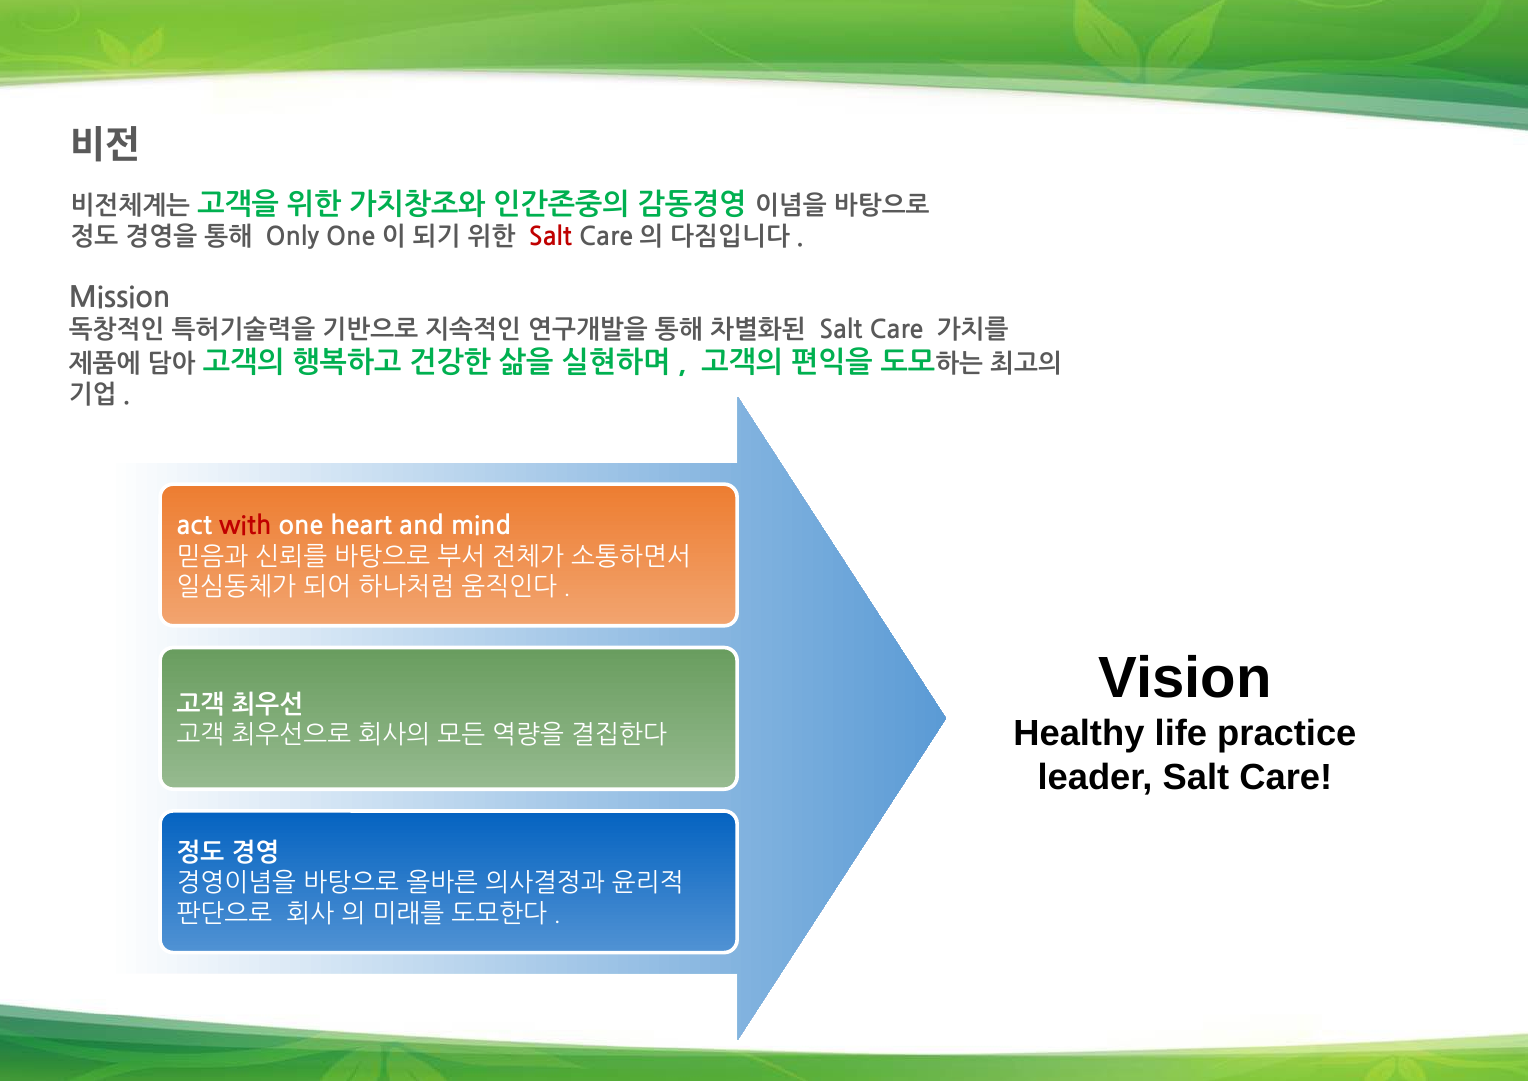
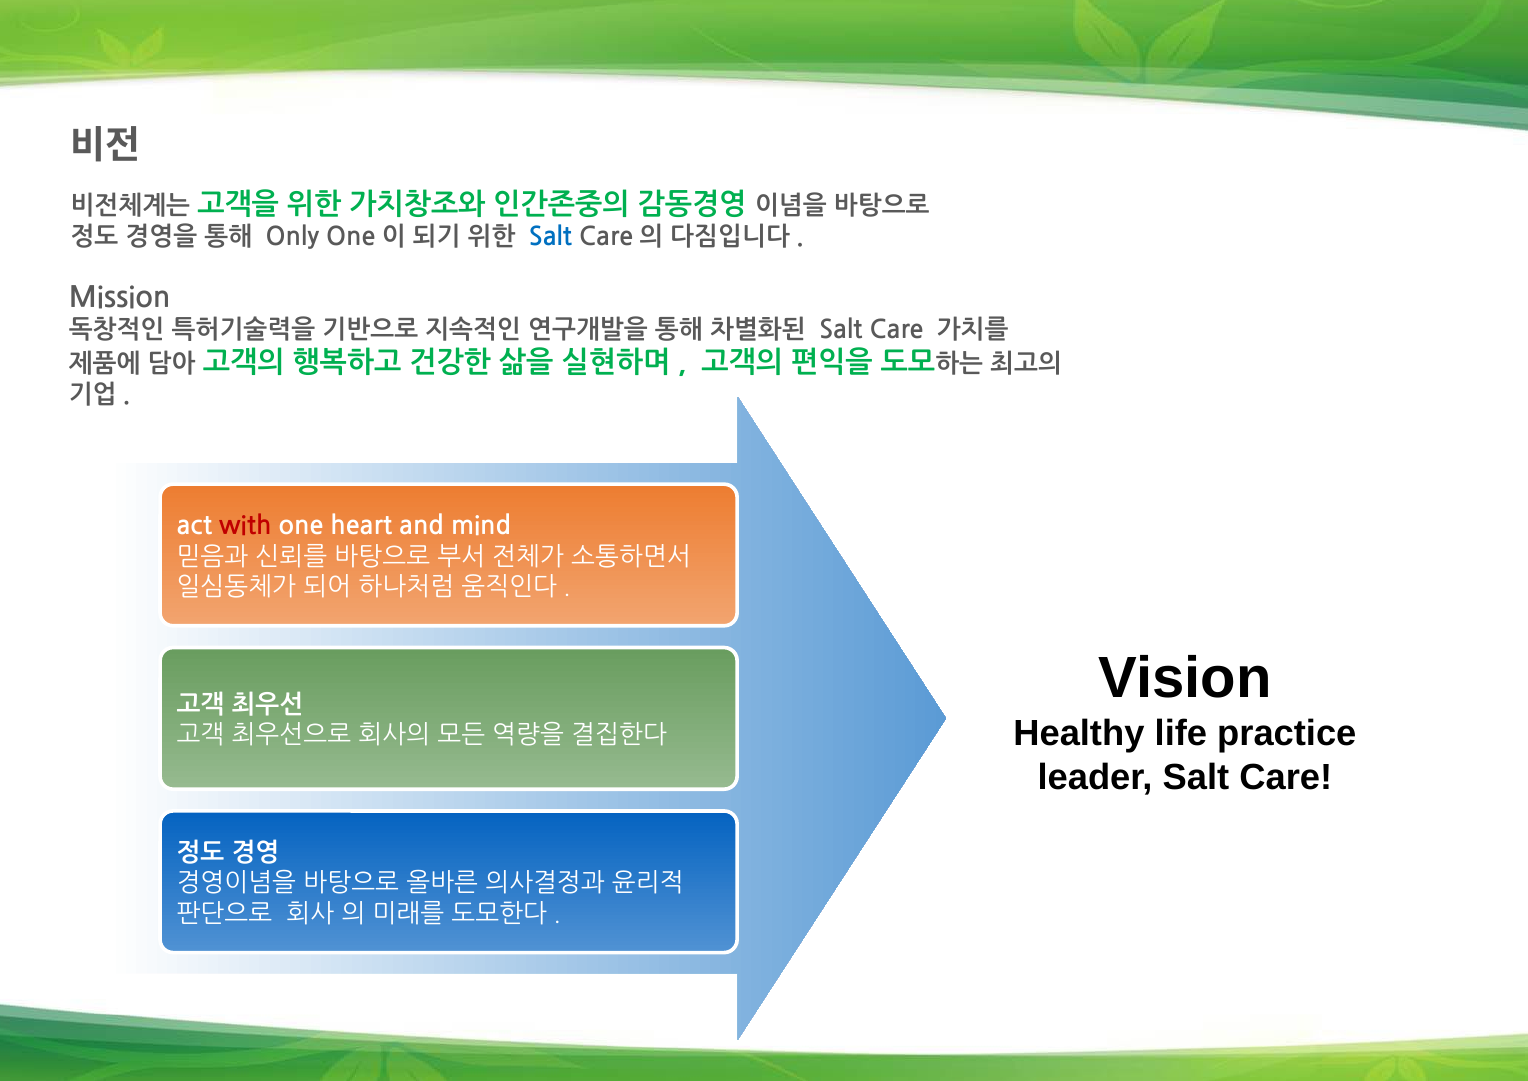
Salt colour: red -> blue (550, 237)
